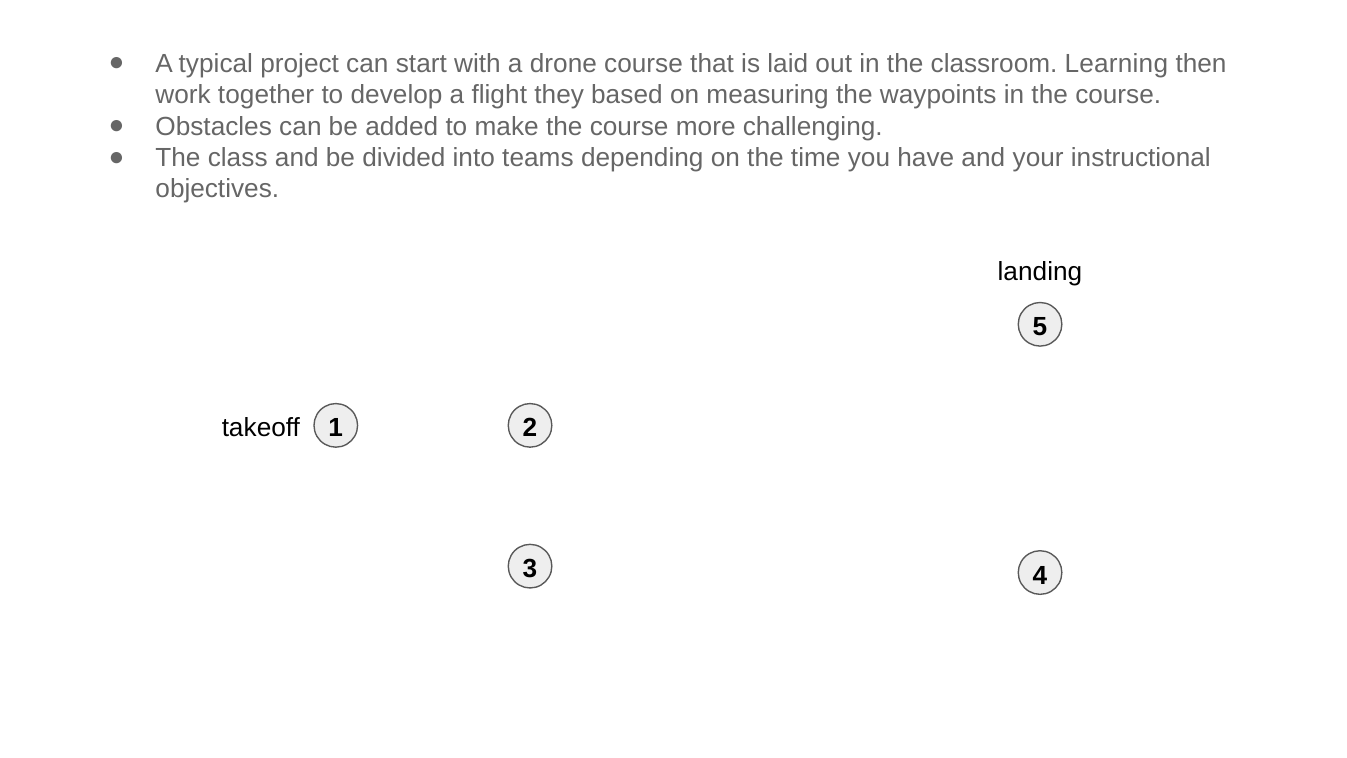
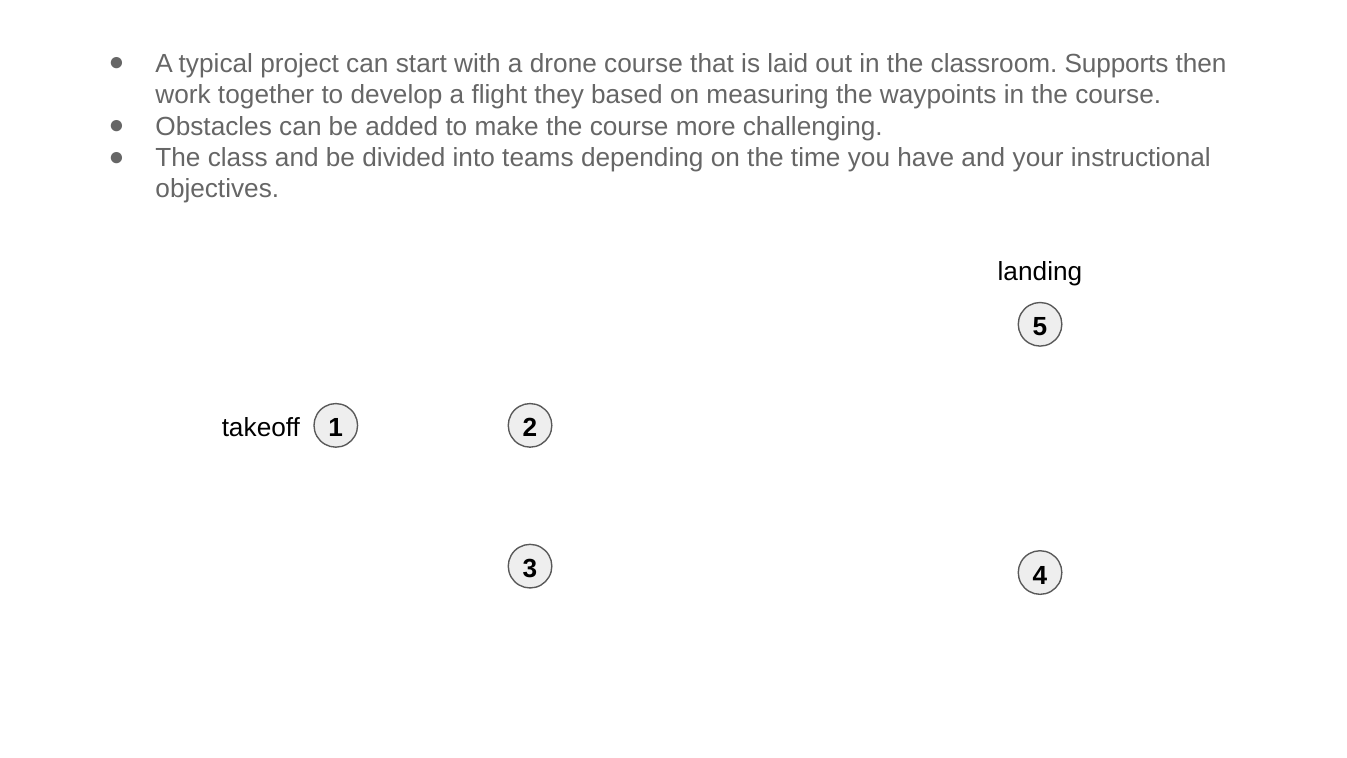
Learning: Learning -> Supports (1117, 63)
